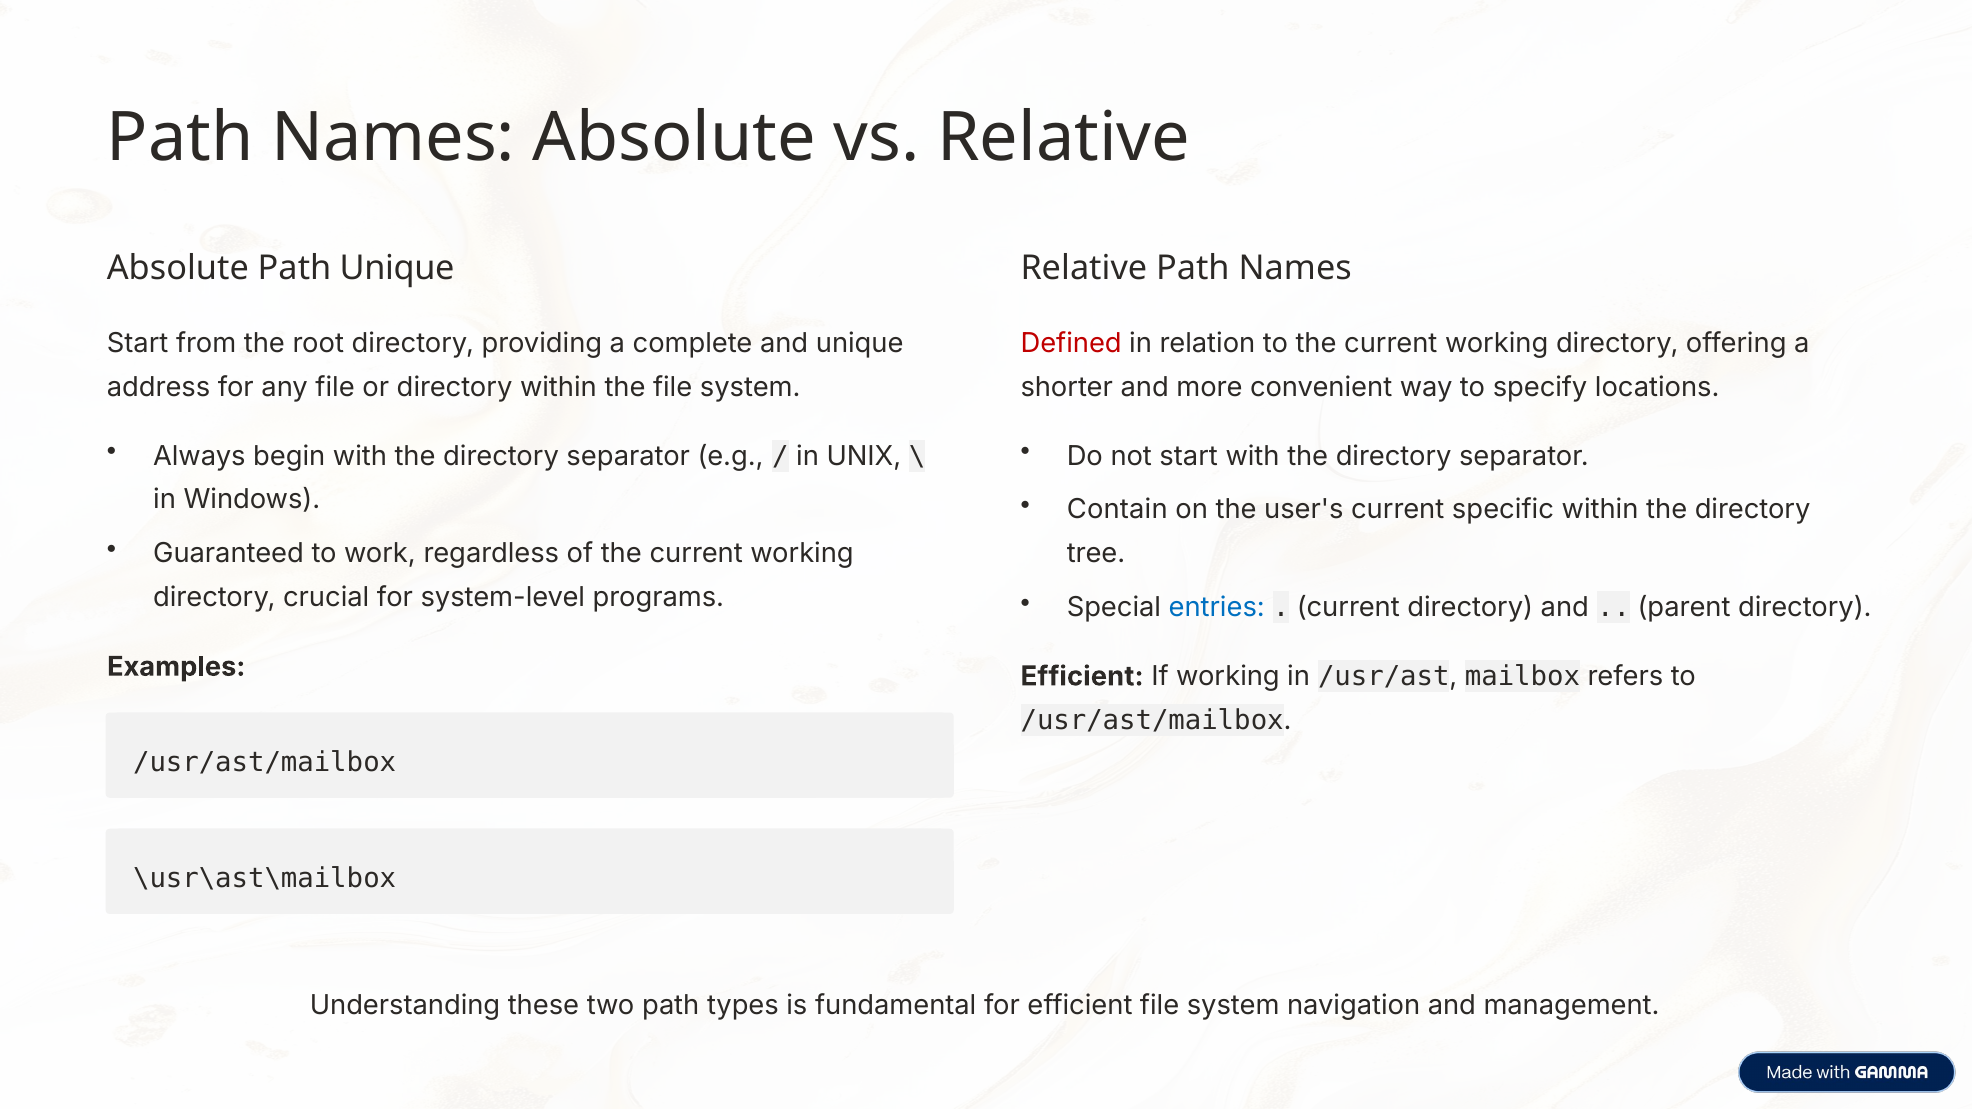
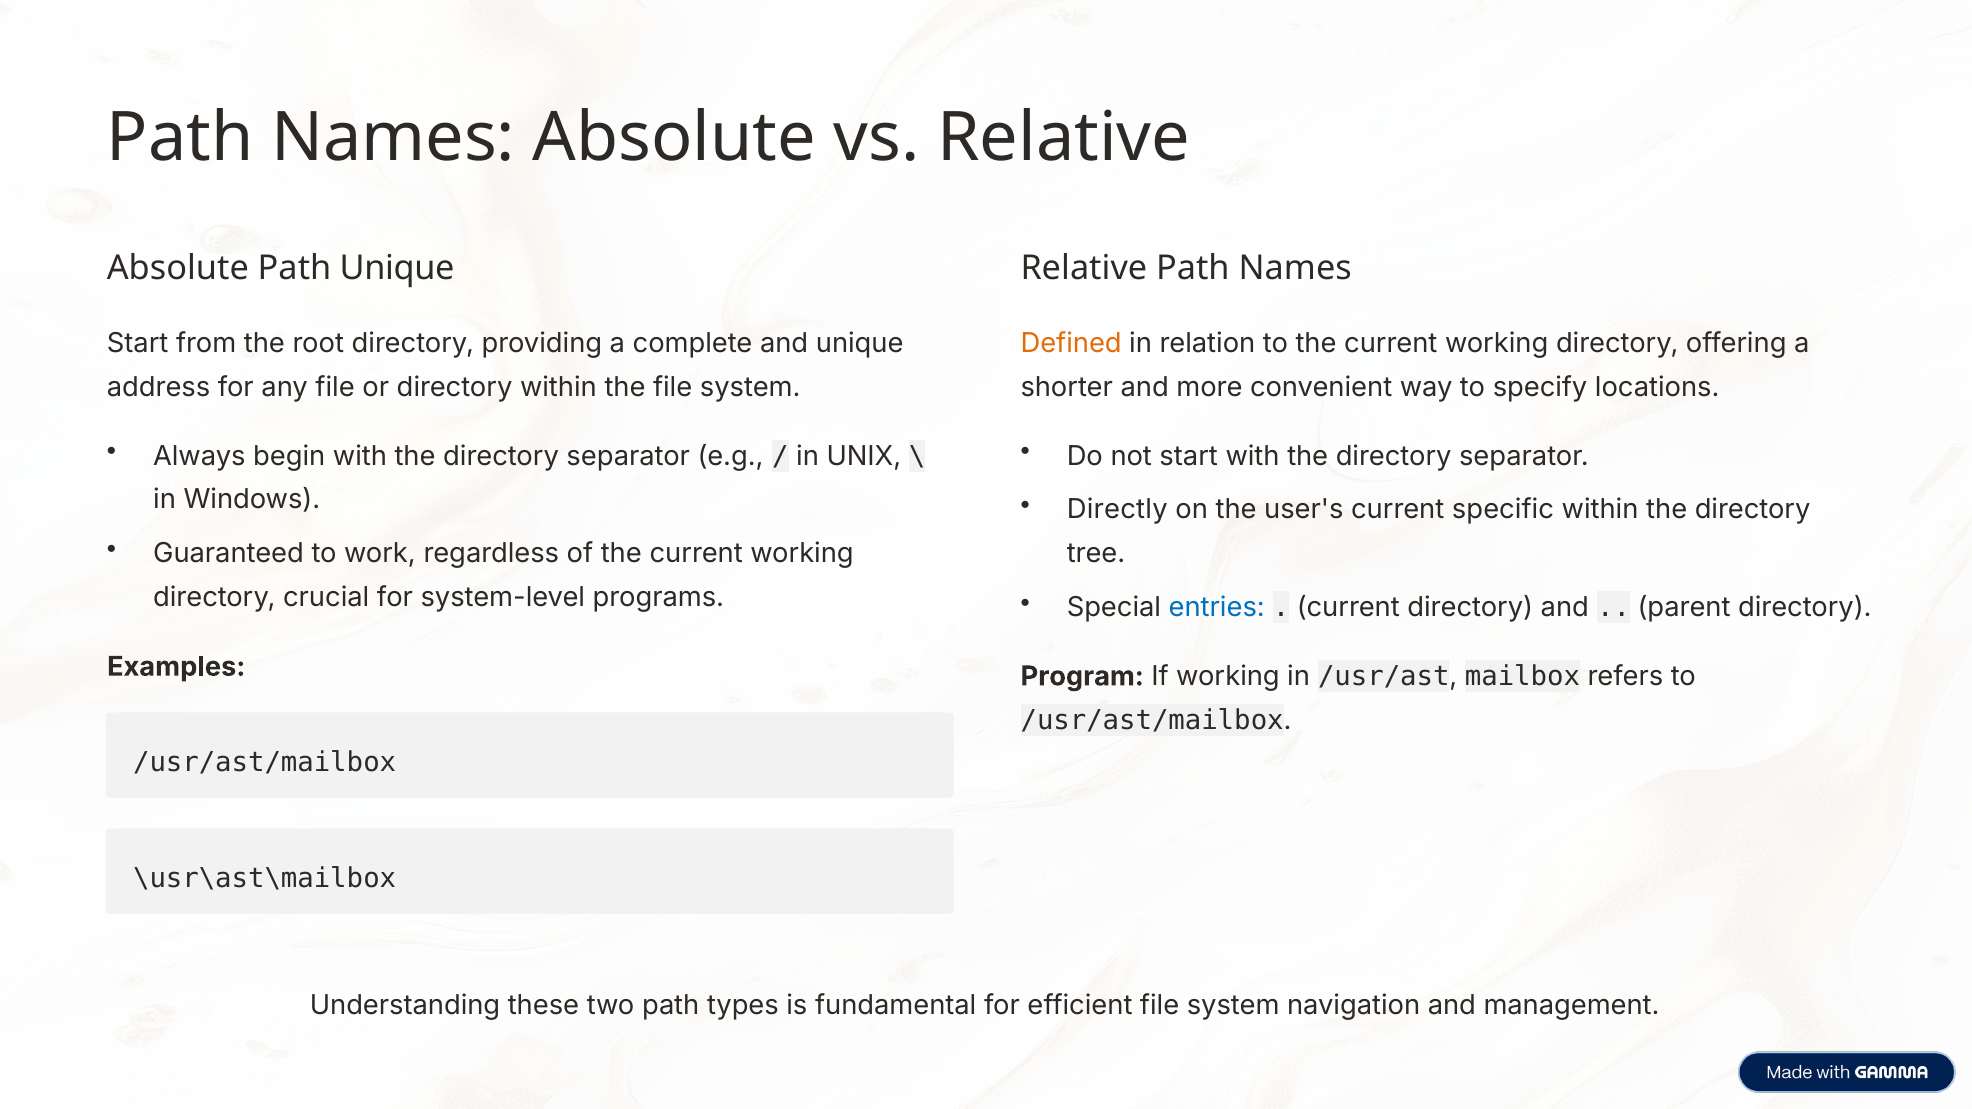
Defined colour: red -> orange (1071, 343)
Contain: Contain -> Directly (1117, 510)
Efficient: Efficient -> Program (1082, 677)
